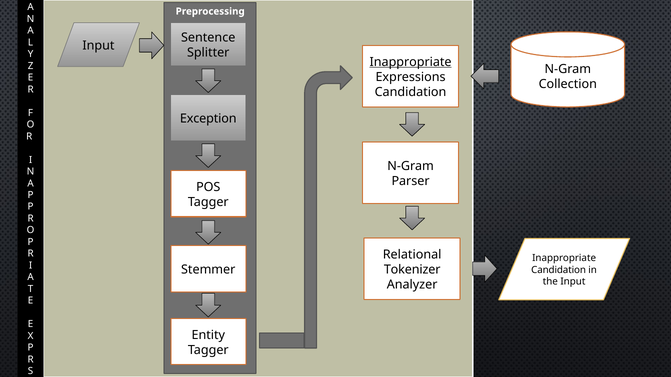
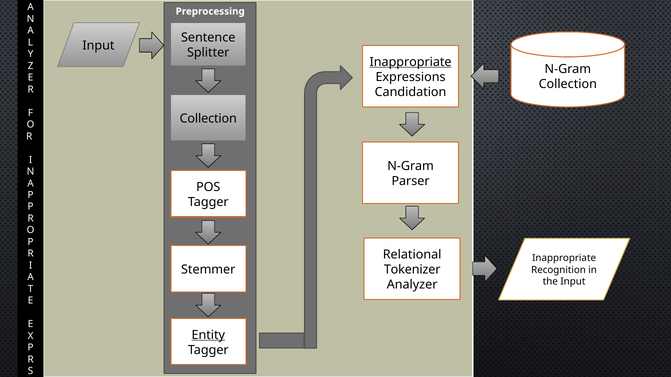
Exception: Exception -> Collection (208, 119)
Candidation: Candidation -> Recognition (559, 270)
Entity underline: none -> present (208, 335)
